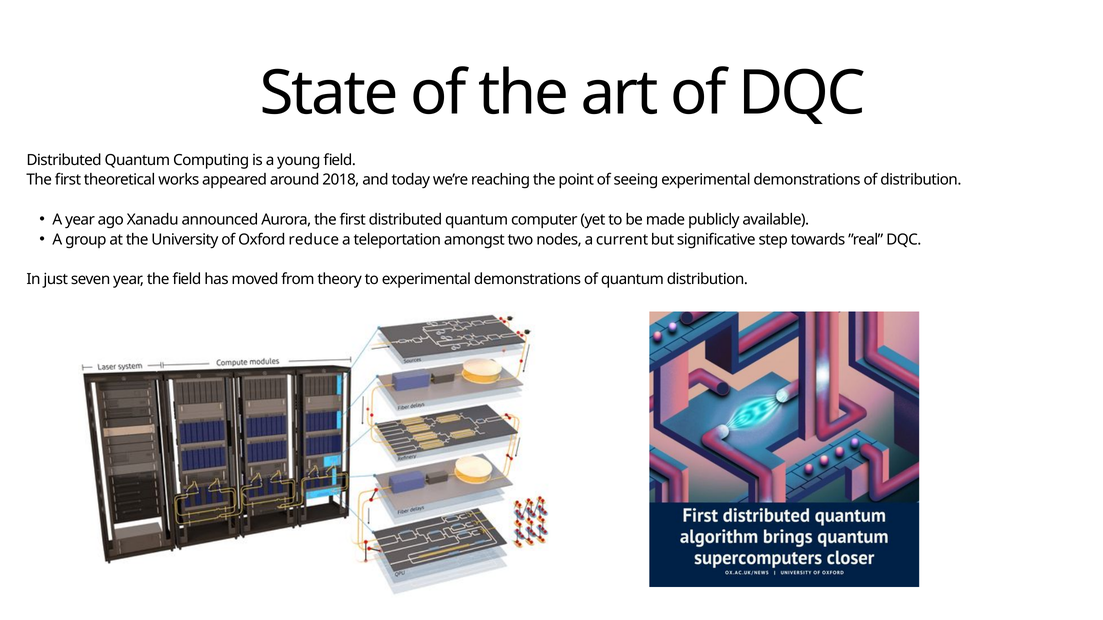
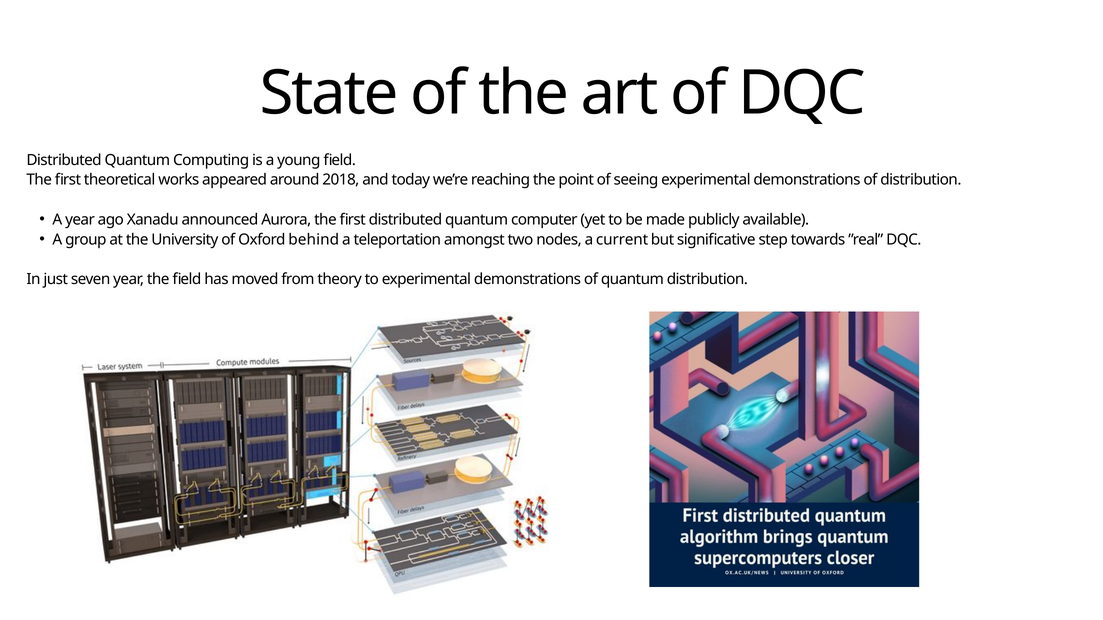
reduce: reduce -> behind (314, 240)
